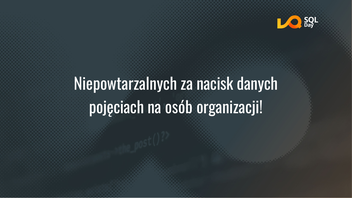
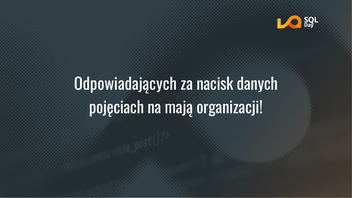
Niepowtarzalnych: Niepowtarzalnych -> Odpowiadających (125, 85)
osób: osób -> mają (179, 108)
